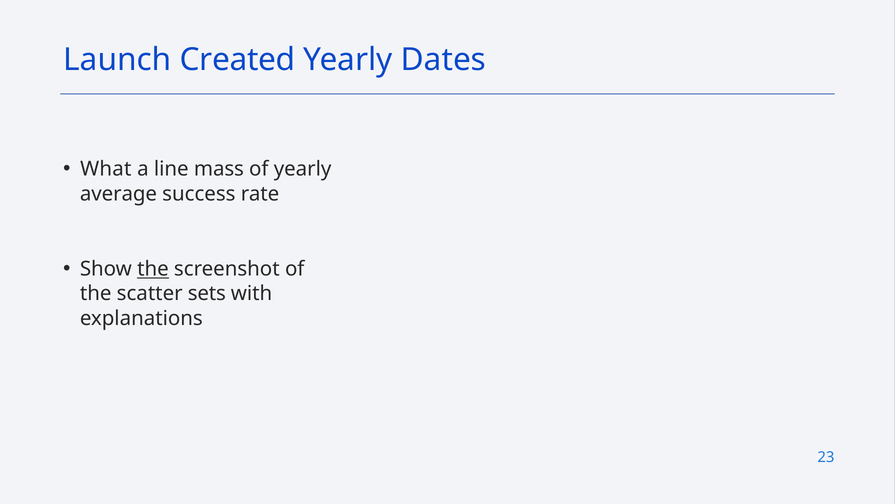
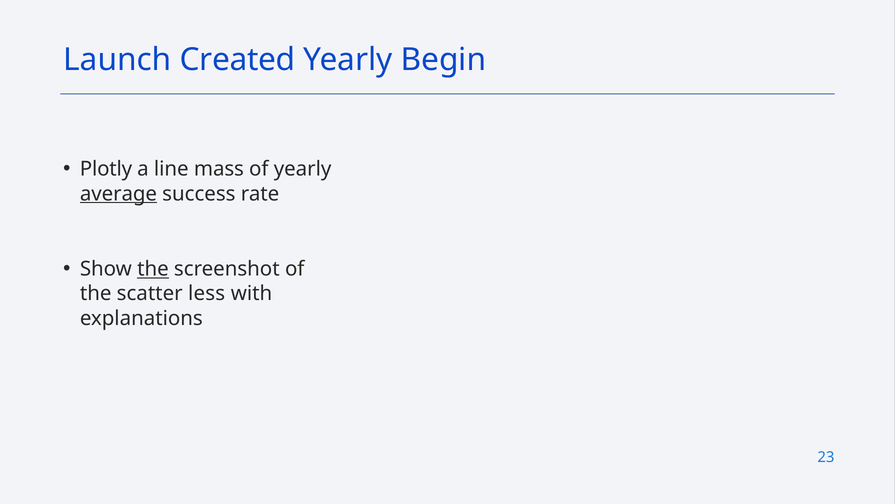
Dates: Dates -> Begin (443, 60)
What: What -> Plotly (106, 169)
average underline: none -> present (118, 194)
sets: sets -> less (207, 293)
